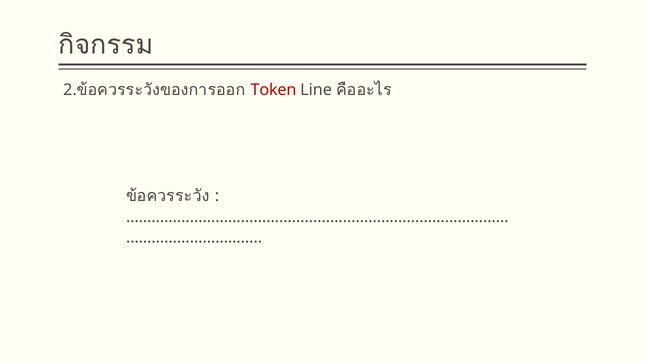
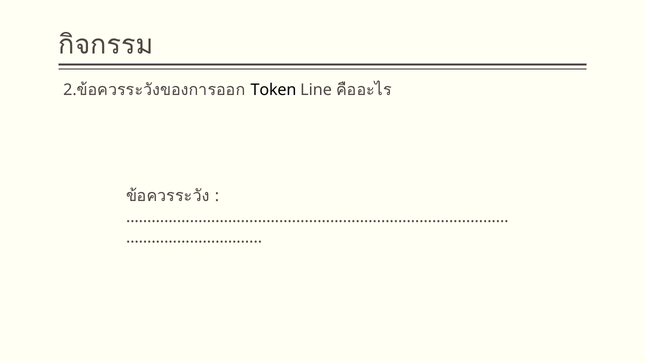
Token colour: red -> black (273, 90)
